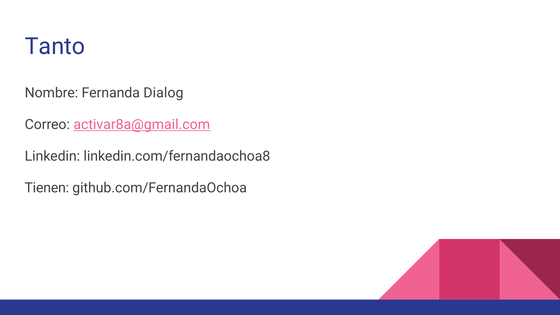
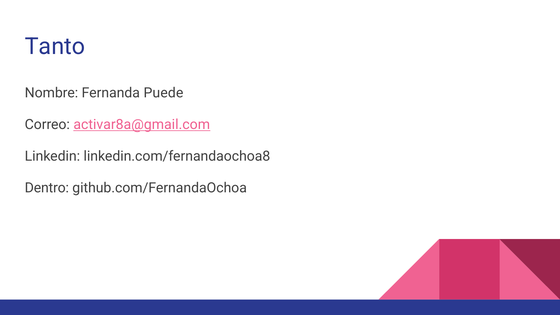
Dialog: Dialog -> Puede (163, 93)
Tienen: Tienen -> Dentro (47, 188)
